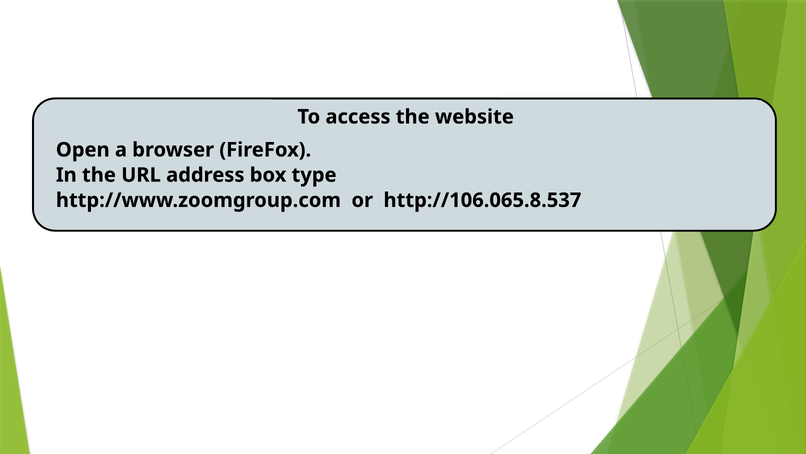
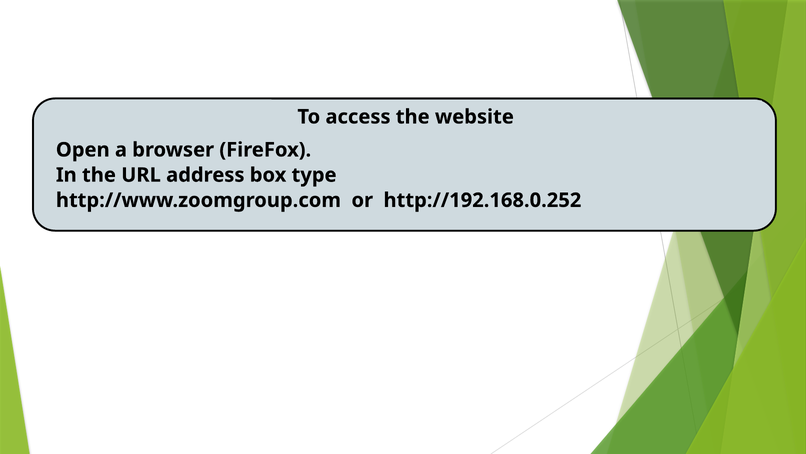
http://106.065.8.537: http://106.065.8.537 -> http://192.168.0.252 (482, 200)
